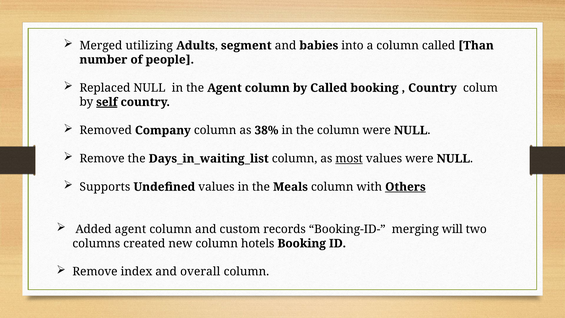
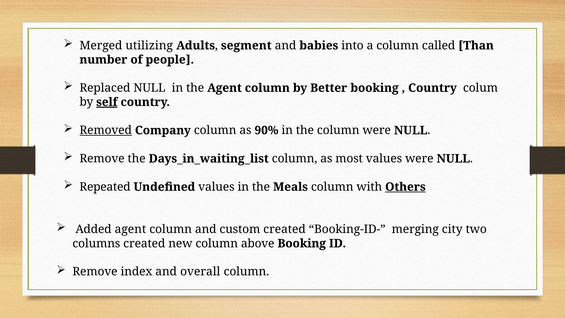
by Called: Called -> Better (329, 88)
Removed underline: none -> present (106, 130)
38%: 38% -> 90% (266, 130)
most underline: present -> none (349, 159)
Supports: Supports -> Repeated (105, 187)
custom records: records -> created (285, 229)
will: will -> city (452, 229)
hotels: hotels -> above (258, 243)
